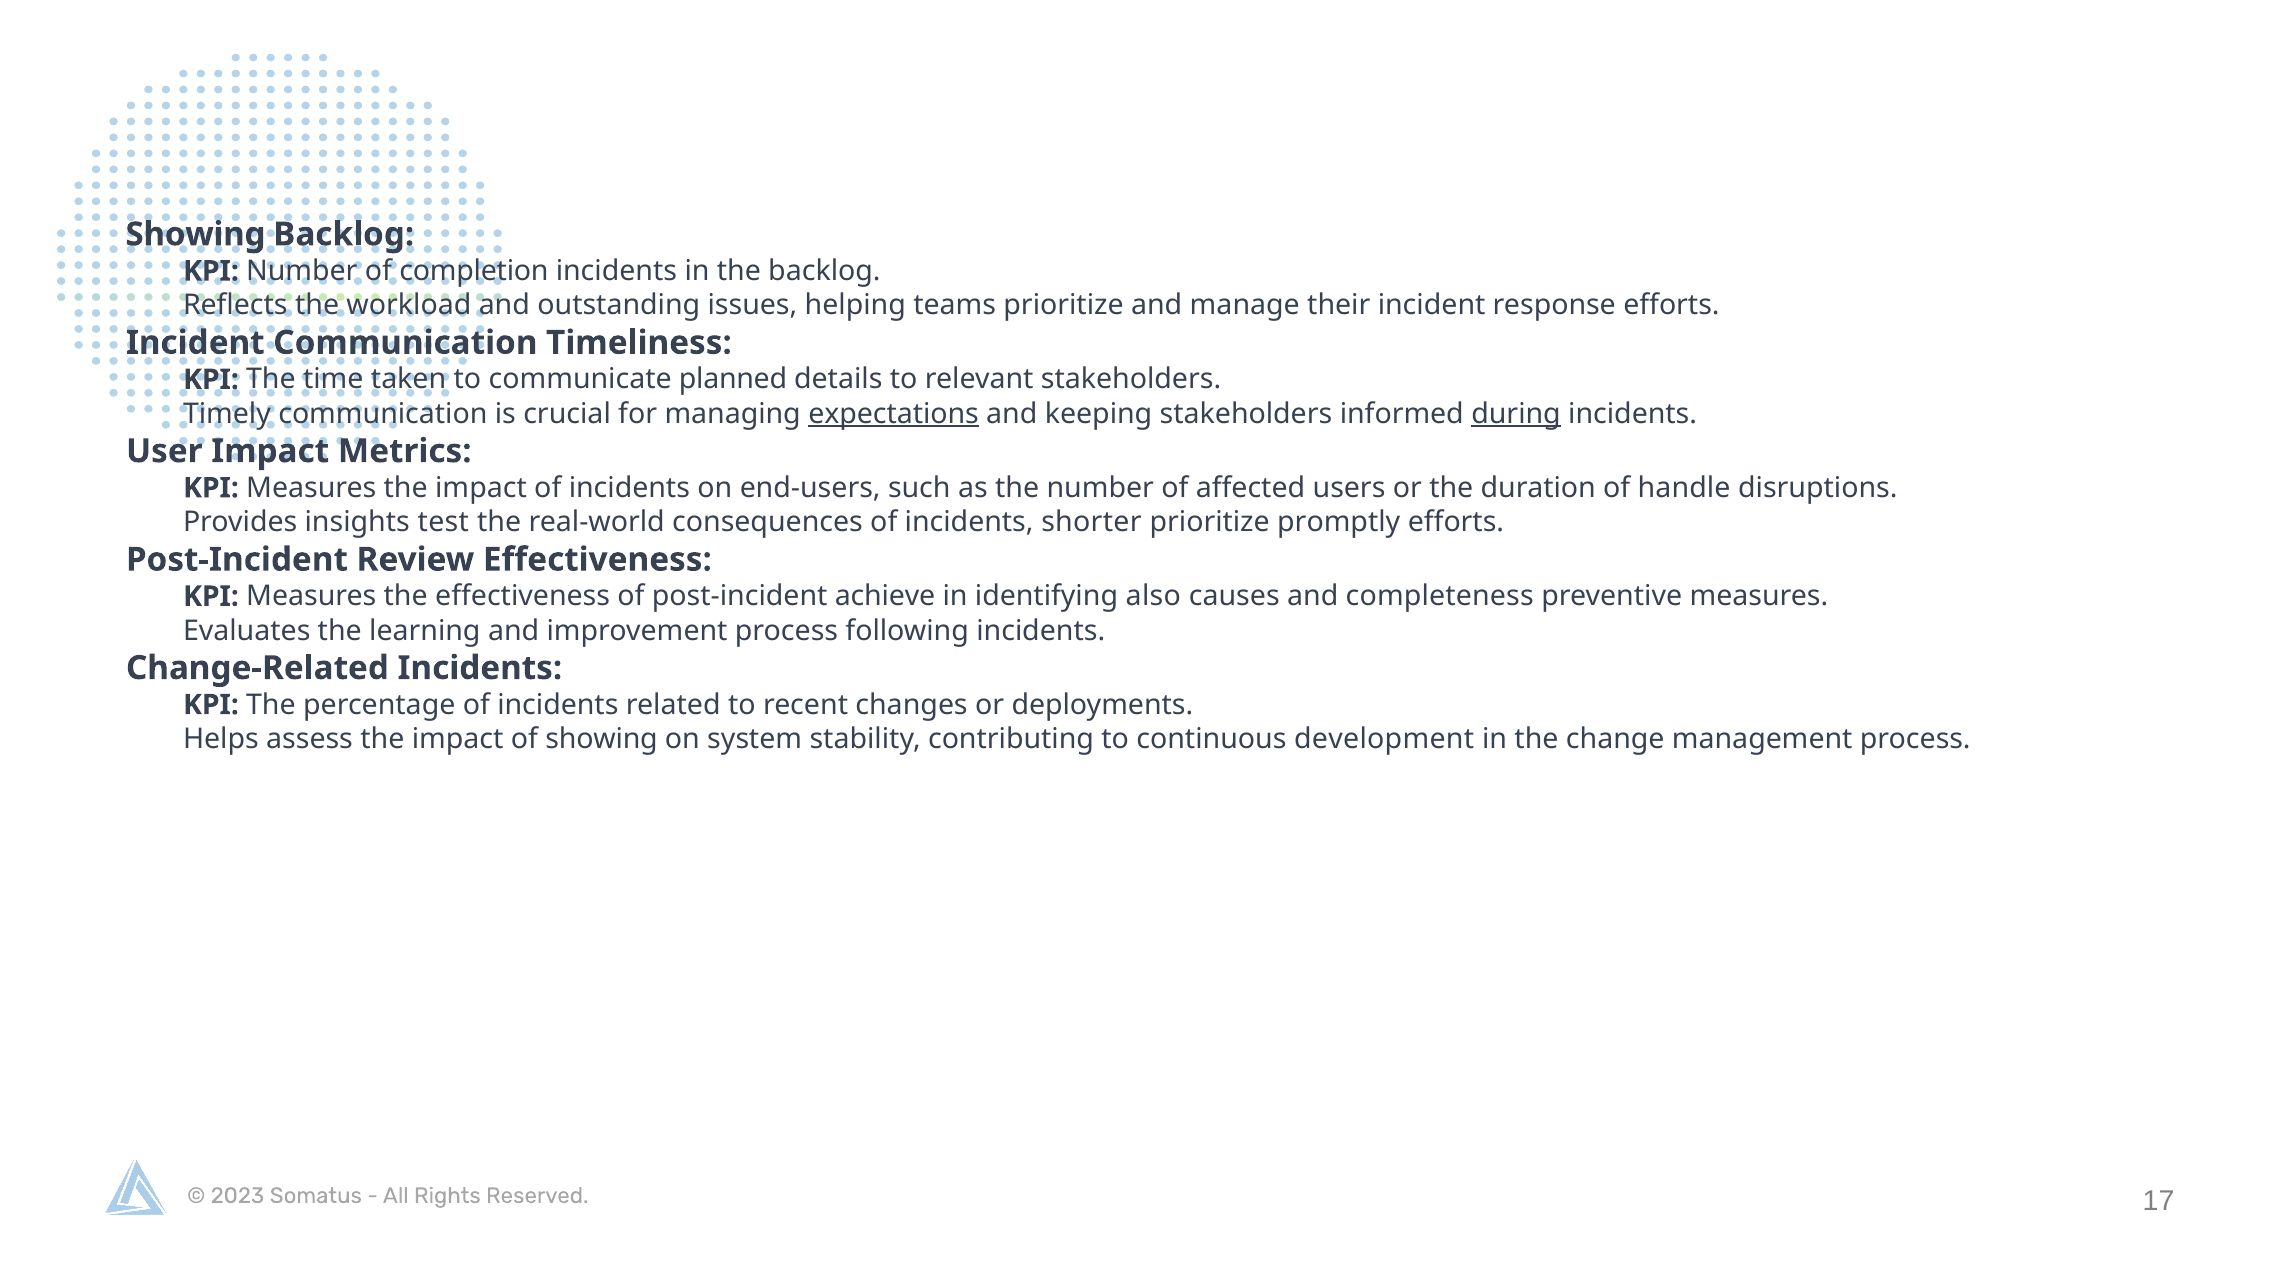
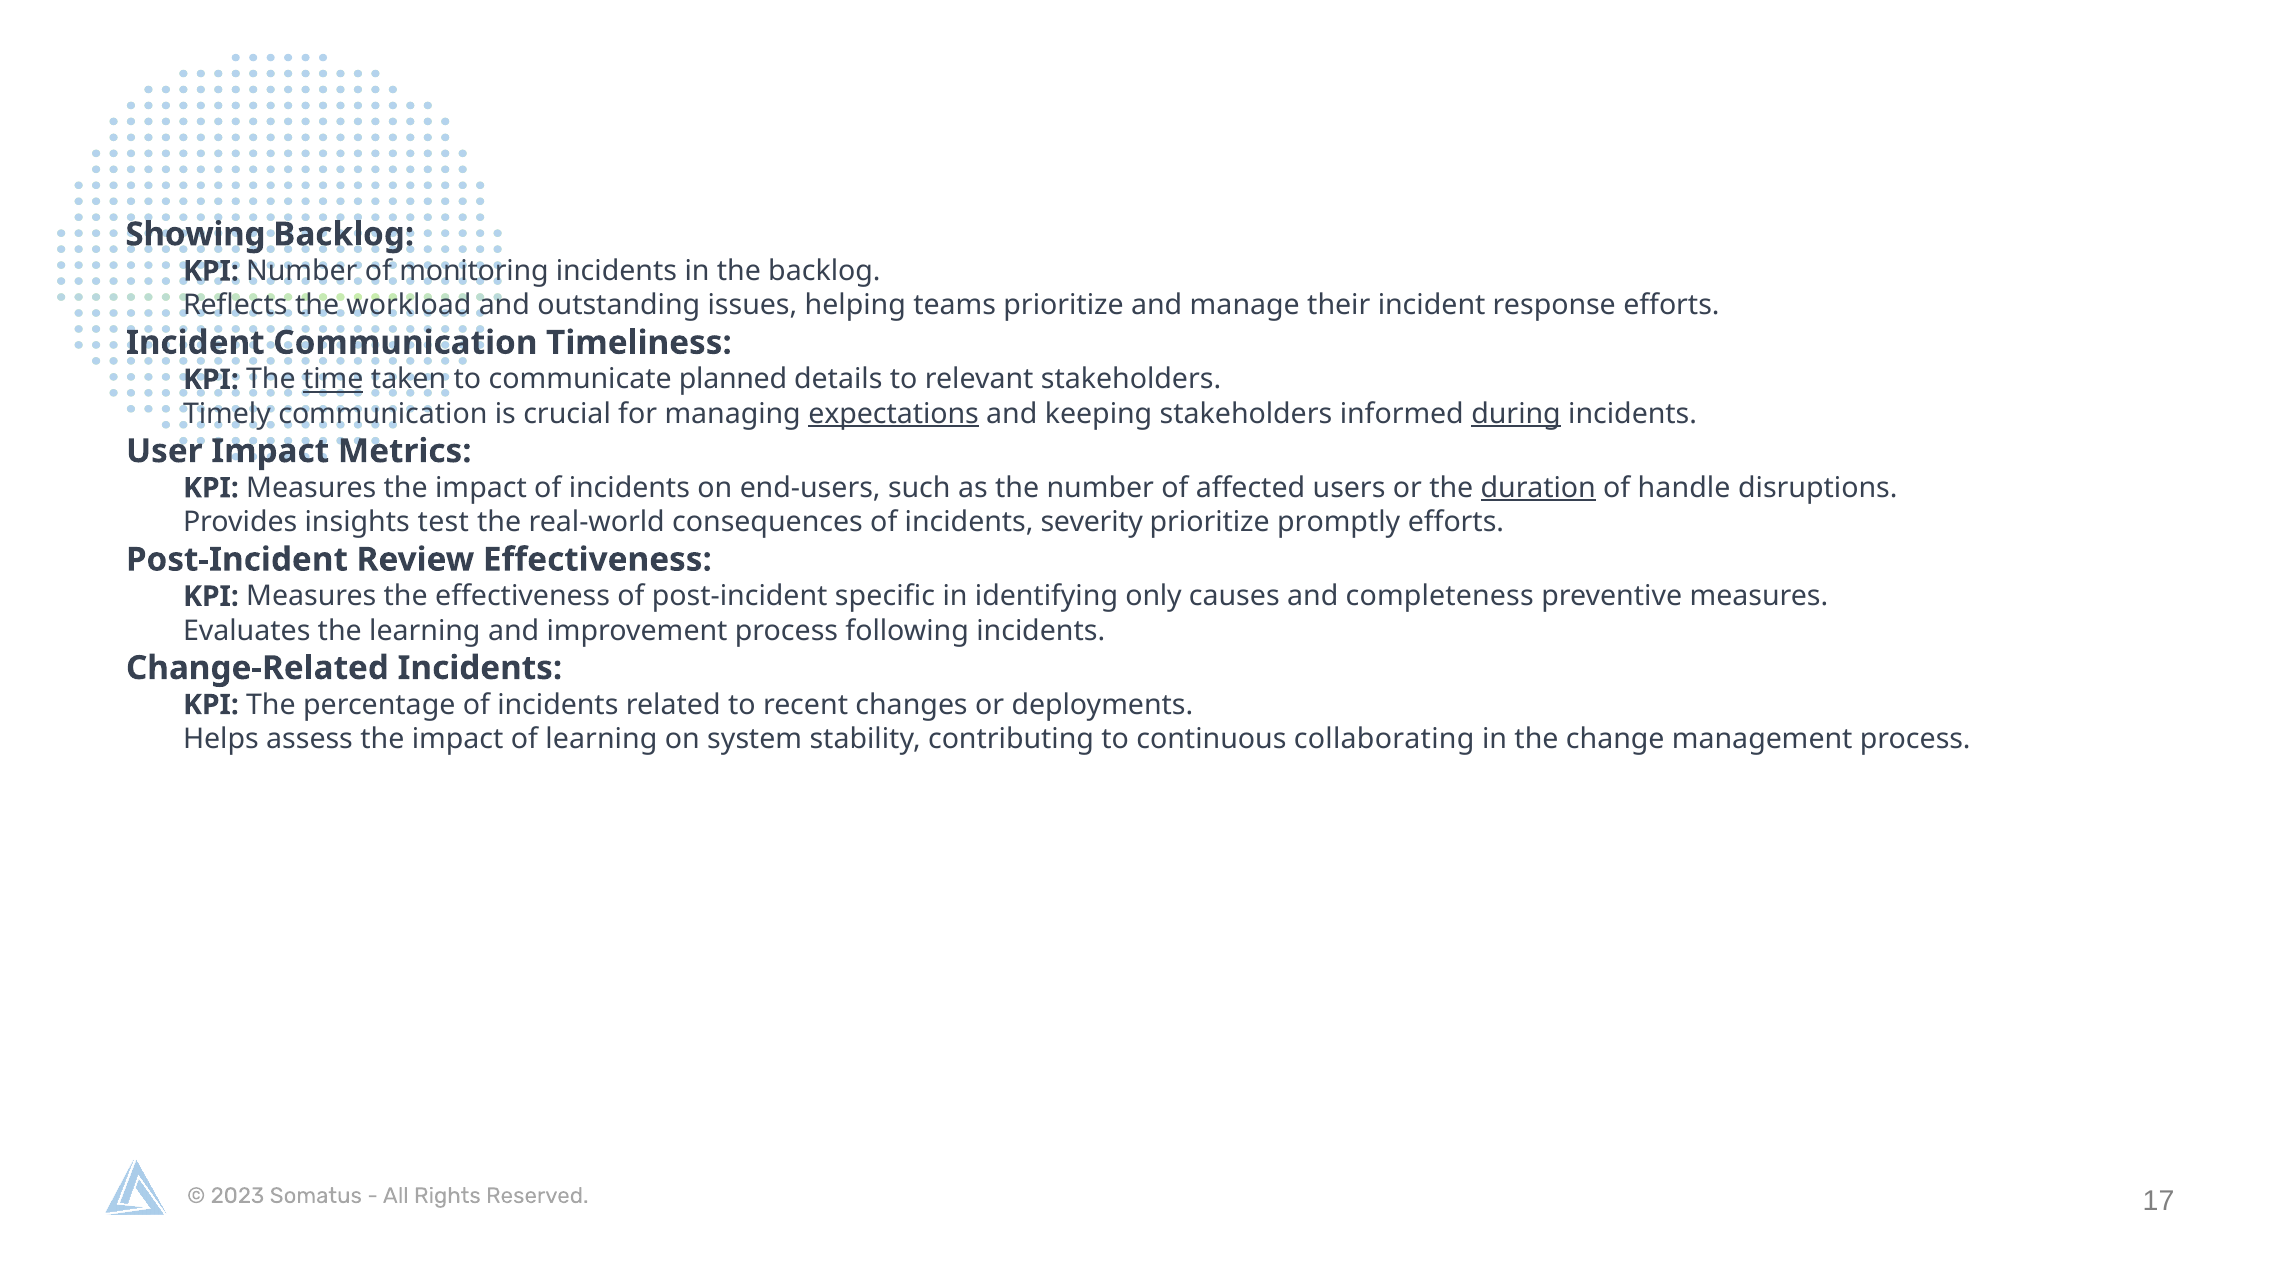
completion: completion -> monitoring (474, 271)
time underline: none -> present (333, 380)
duration underline: none -> present (1538, 488)
shorter: shorter -> severity (1092, 523)
achieve: achieve -> specific (885, 597)
also: also -> only (1154, 597)
of showing: showing -> learning (601, 739)
development: development -> collaborating (1384, 739)
